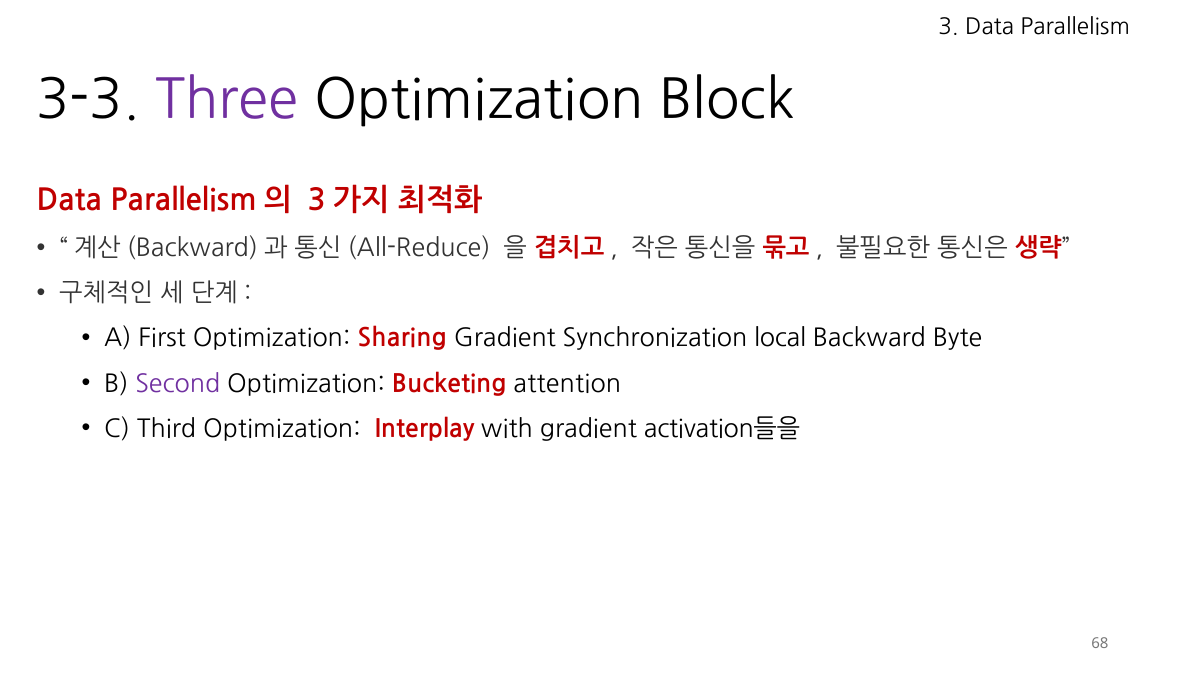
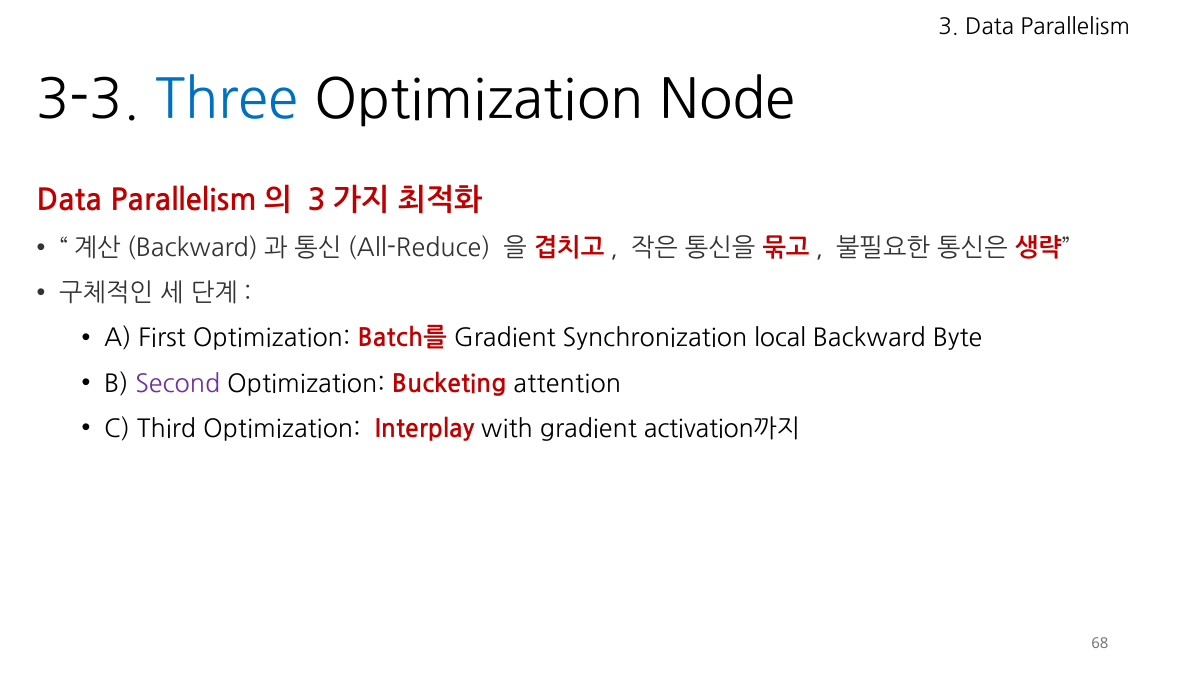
Three colour: purple -> blue (227, 100)
Block: Block -> Node (727, 100)
Sharing: Sharing -> Batch를 (402, 339)
activation들을: activation들을 -> activation까지 (722, 429)
